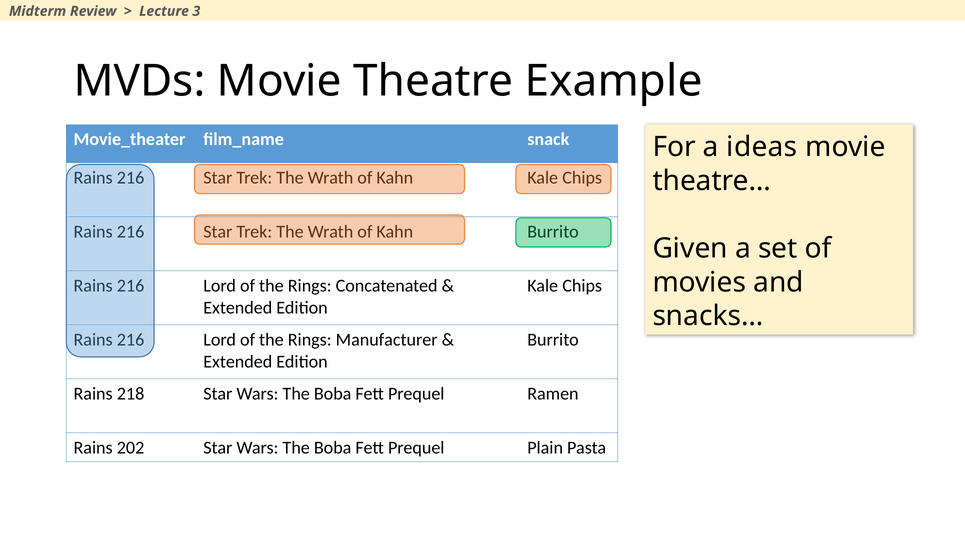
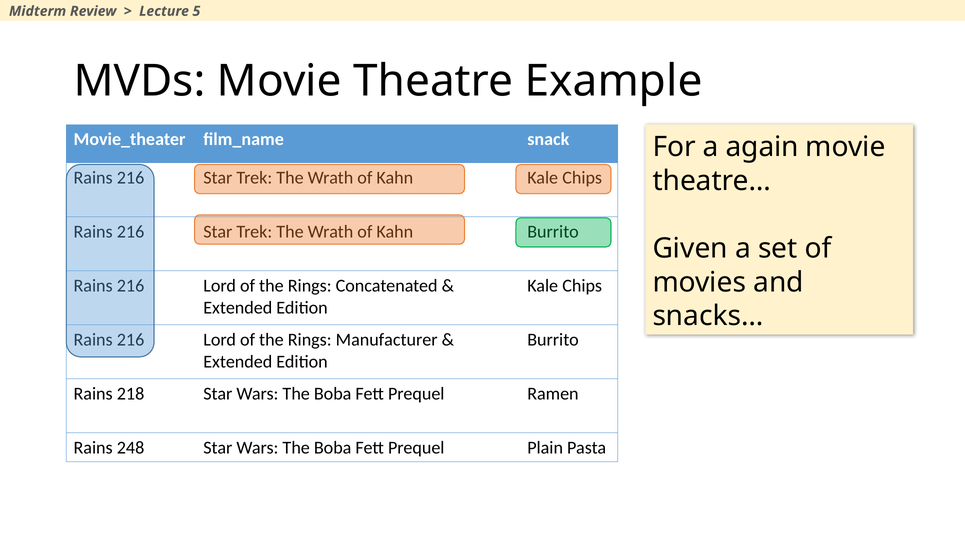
3: 3 -> 5 (196, 11)
ideas: ideas -> again (762, 147)
202: 202 -> 248 (131, 448)
